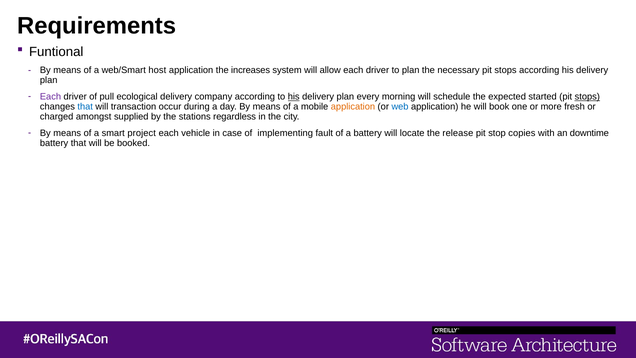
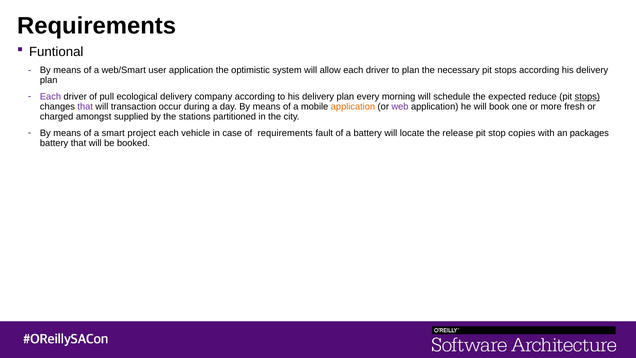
host: host -> user (157, 70)
increases: increases -> optimistic (251, 70)
his underline: present -> none (294, 97)
started: started -> reduce (543, 97)
that colour: blue -> purple (85, 107)
web colour: blue -> purple (400, 107)
regardless: regardless -> partitioned (235, 117)
of implementing: implementing -> requirements (285, 133)
downtime: downtime -> packages (589, 133)
